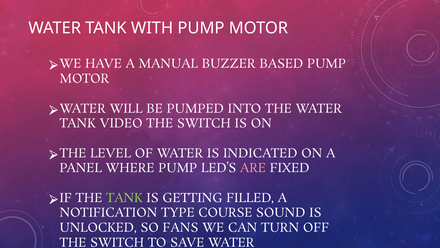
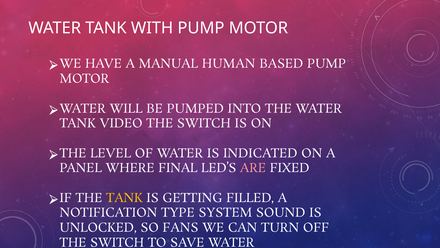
BUZZER: BUZZER -> HUMAN (229, 64)
WHERE PUMP: PUMP -> FINAL (178, 168)
TANK colour: light green -> yellow (124, 198)
COURSE: COURSE -> SYSTEM (225, 212)
